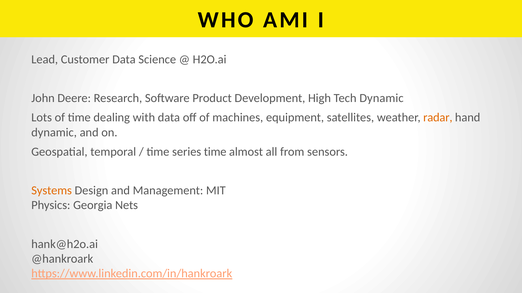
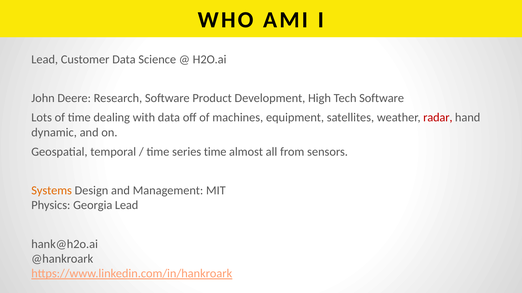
Tech Dynamic: Dynamic -> Software (382, 98)
radar colour: orange -> red (438, 118)
Georgia Nets: Nets -> Lead (127, 206)
